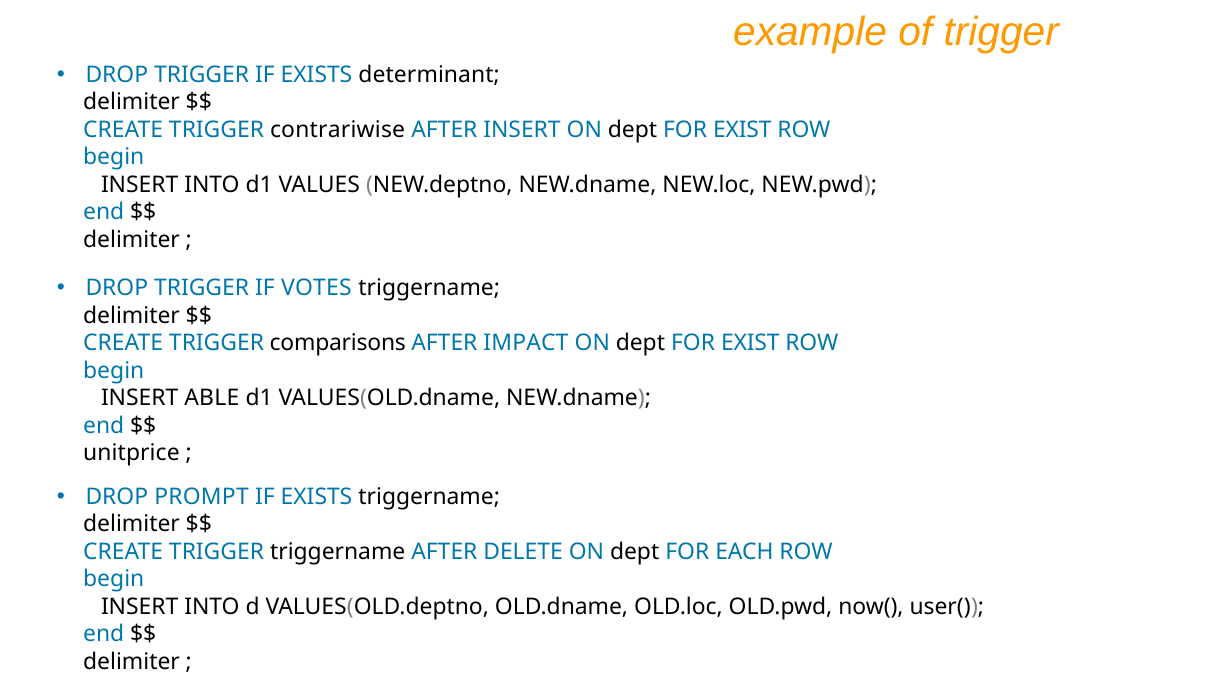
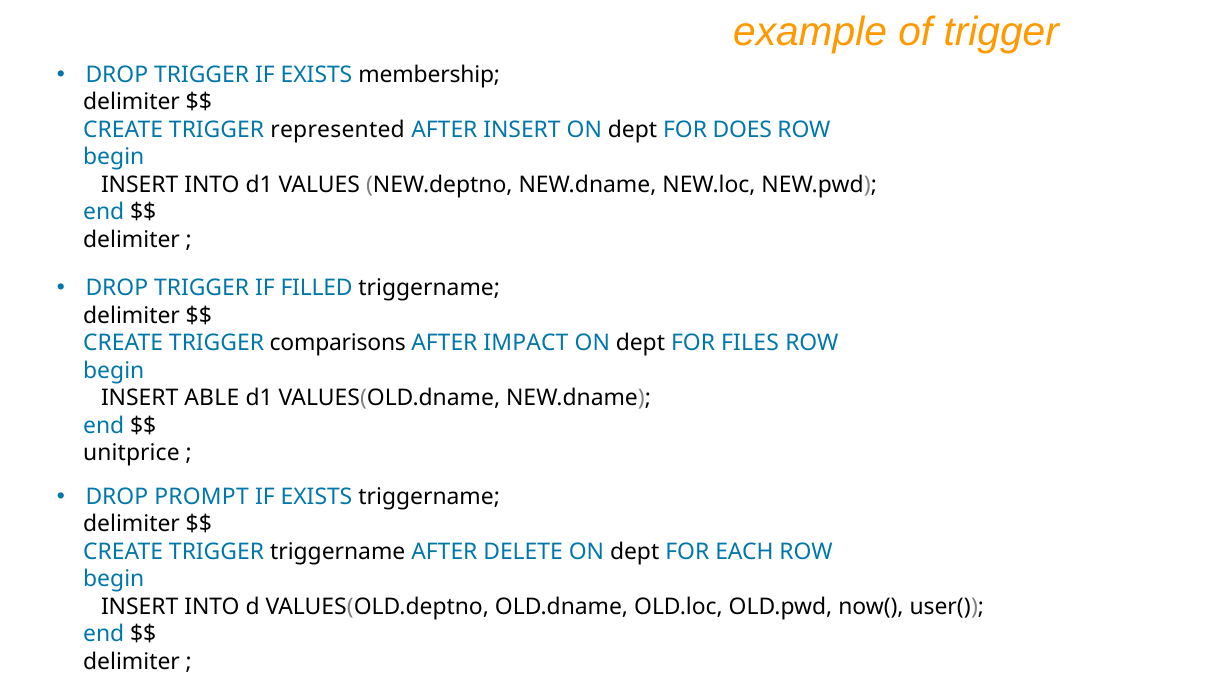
determinant: determinant -> membership (429, 75)
contrariwise: contrariwise -> represented (338, 130)
EXIST: EXIST -> DOES (742, 130)
VOTES: VOTES -> FILLED (317, 288)
EXIST: EXIST -> FILES (750, 343)
